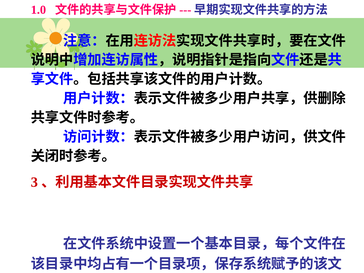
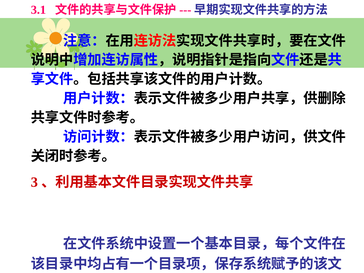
1.0: 1.0 -> 3.1 (38, 10)
